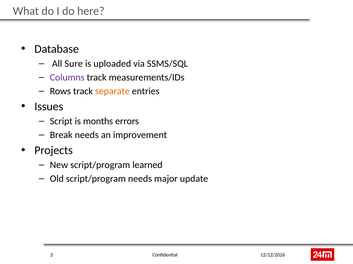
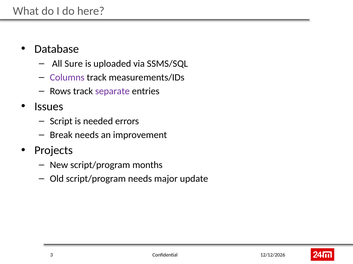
separate colour: orange -> purple (112, 91)
months: months -> needed (98, 122)
learned: learned -> months (147, 165)
